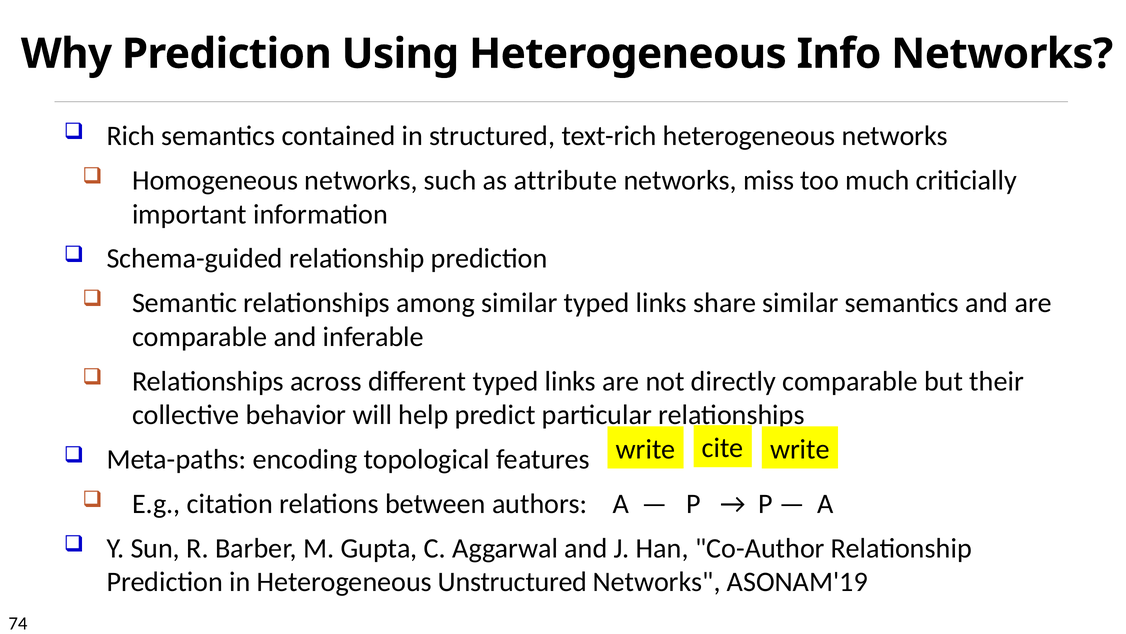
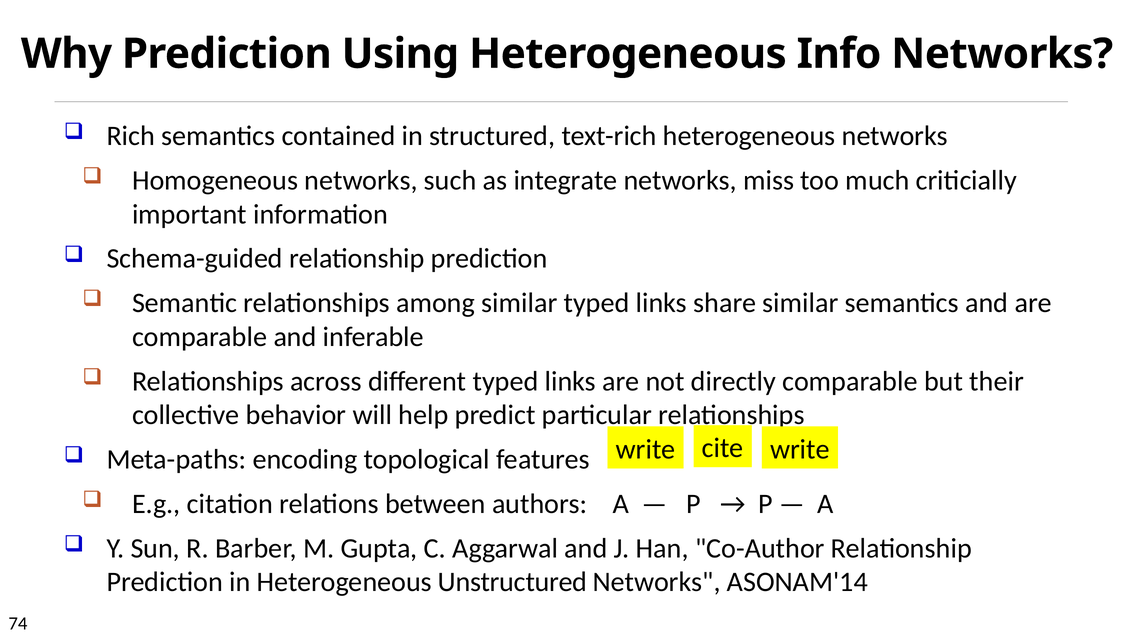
attribute: attribute -> integrate (566, 180)
ASONAM'19: ASONAM'19 -> ASONAM'14 (797, 581)
